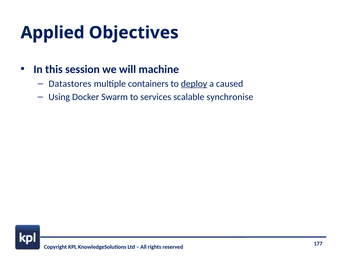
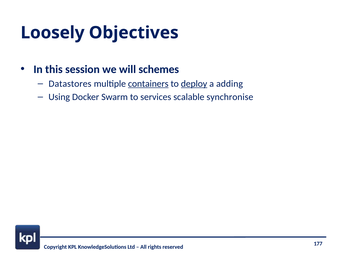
Applied: Applied -> Loosely (53, 33)
machine: machine -> schemes (159, 69)
containers underline: none -> present (148, 84)
caused: caused -> adding (230, 84)
